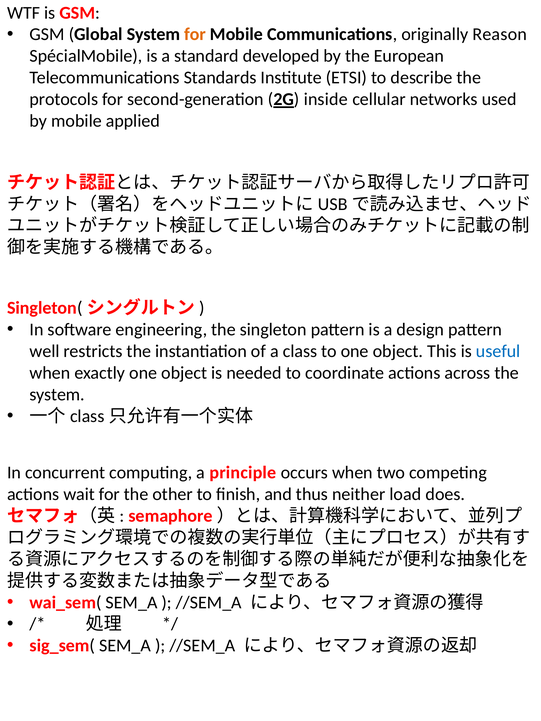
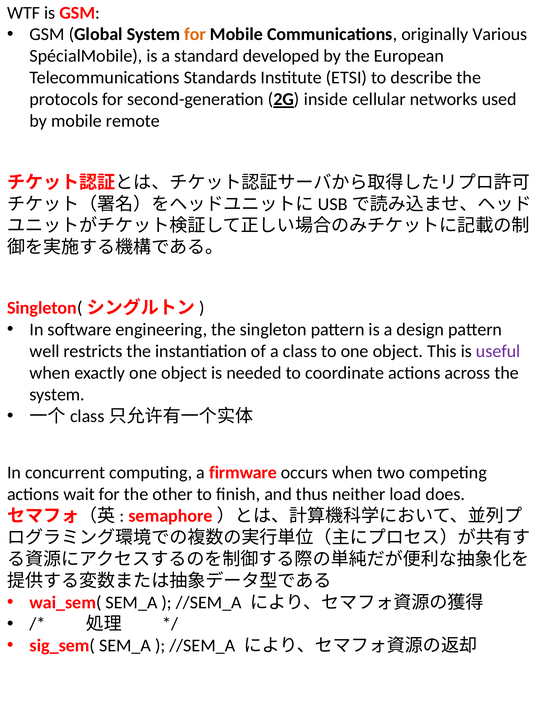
Reason: Reason -> Various (500, 34)
applied: applied -> remote (133, 121)
useful colour: blue -> purple (498, 351)
principle: principle -> firmware (243, 473)
